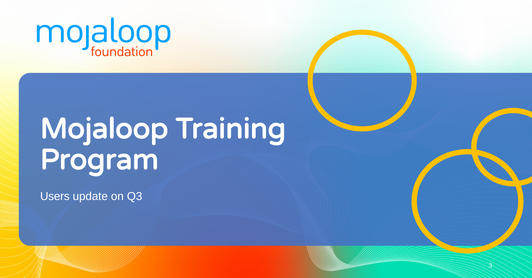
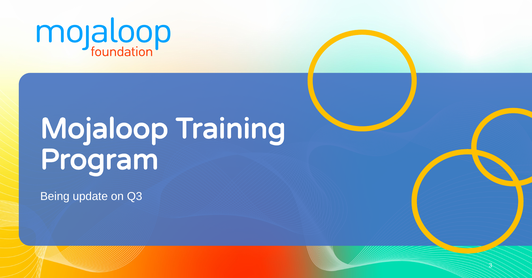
Users: Users -> Being (55, 196)
